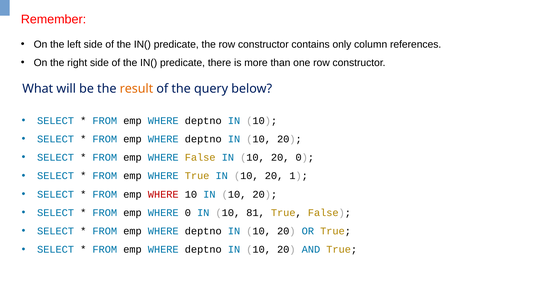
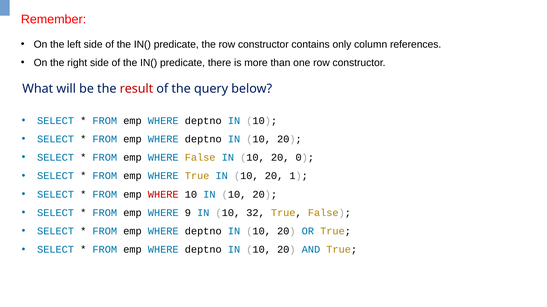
result colour: orange -> red (136, 89)
WHERE 0: 0 -> 9 (188, 213)
81: 81 -> 32 (256, 213)
